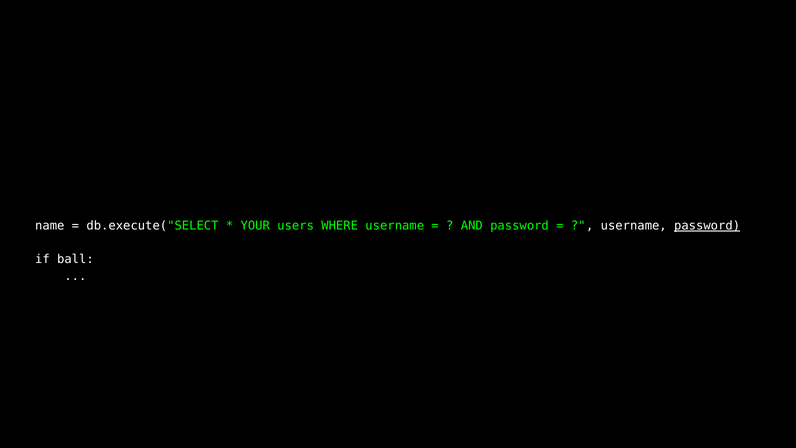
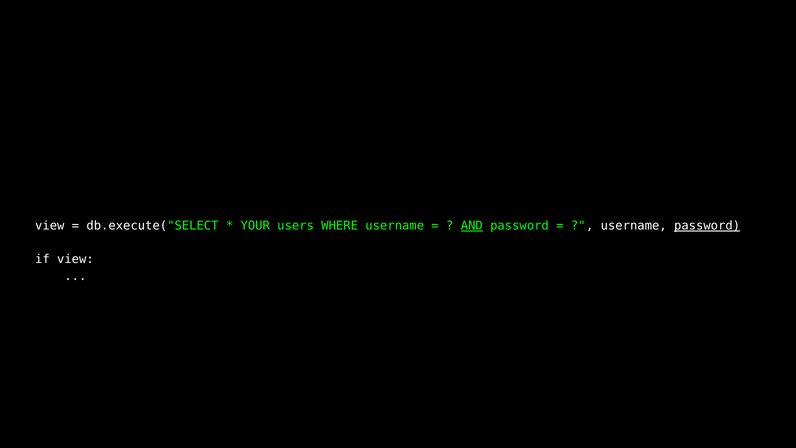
name: name -> view (50, 226)
AND underline: none -> present (472, 226)
if ball: ball -> view (75, 259)
